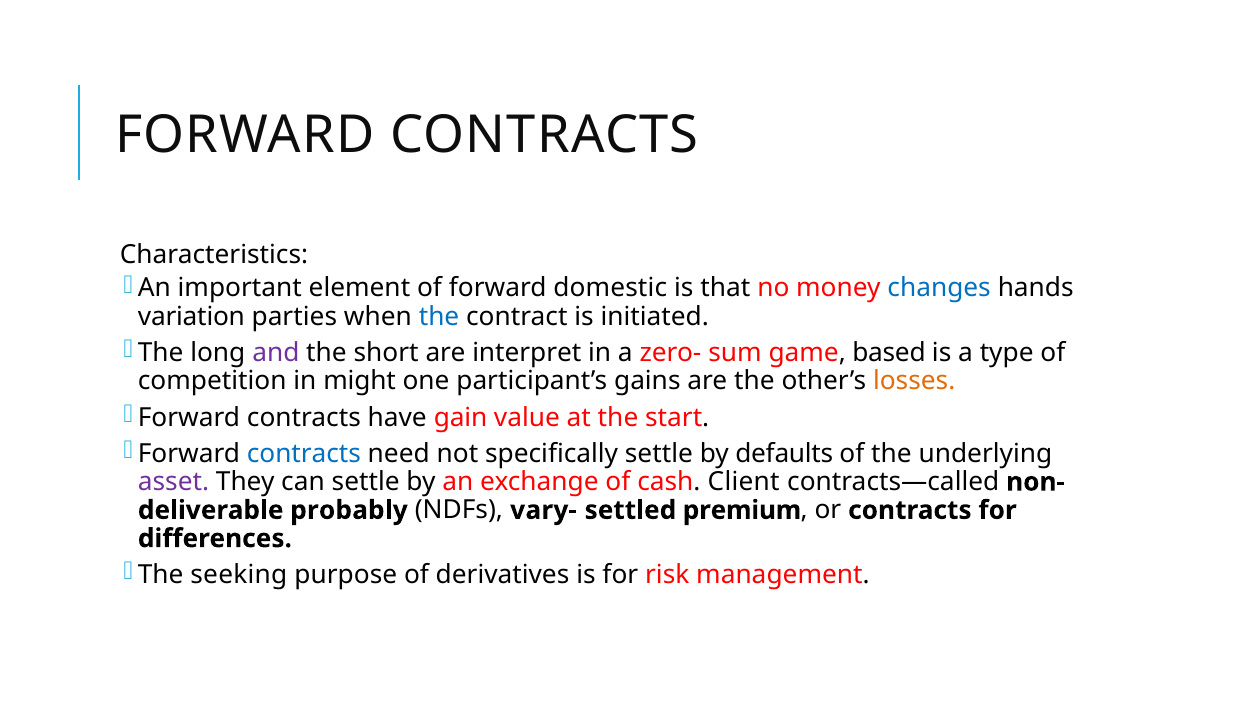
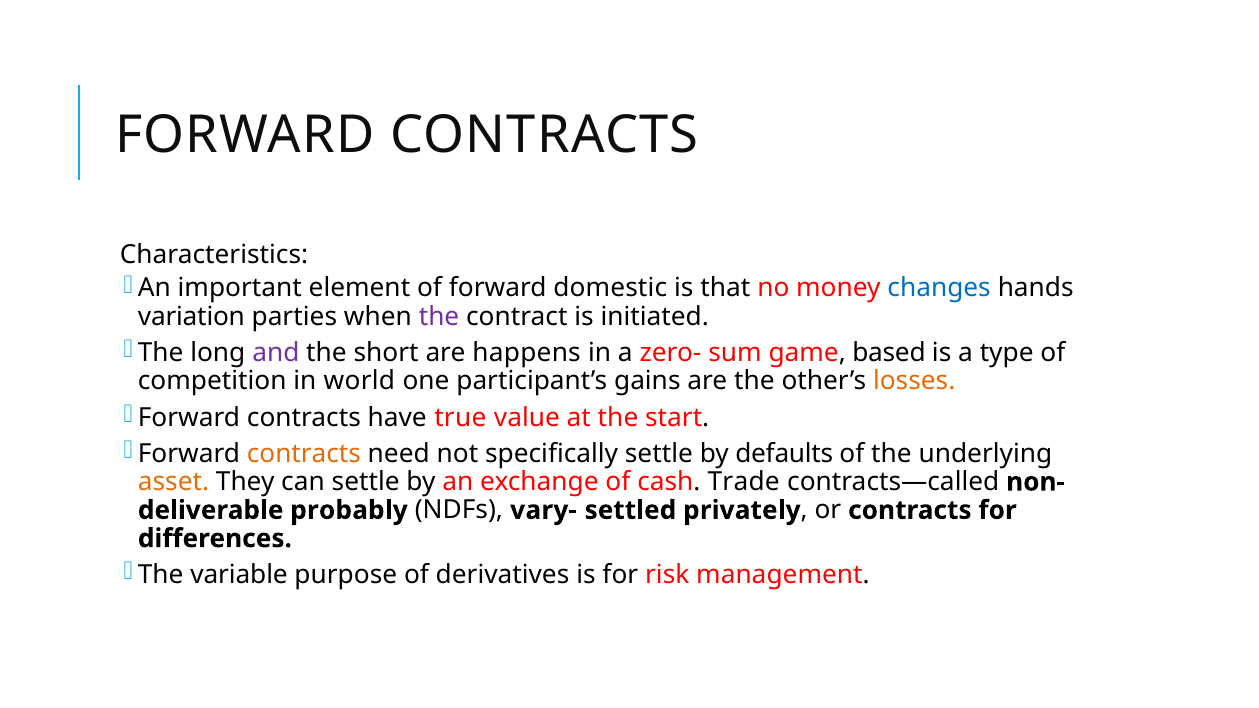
the colour: blue -> purple (439, 317)
interpret: interpret -> happens (527, 353)
might: might -> world (359, 381)
gain: gain -> true (460, 417)
contracts colour: blue -> orange (304, 454)
asset colour: purple -> orange (173, 482)
Client: Client -> Trade (744, 482)
premium: premium -> privately (742, 510)
seeking: seeking -> variable (239, 575)
